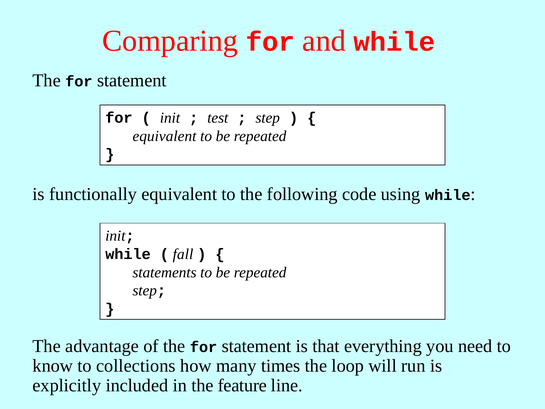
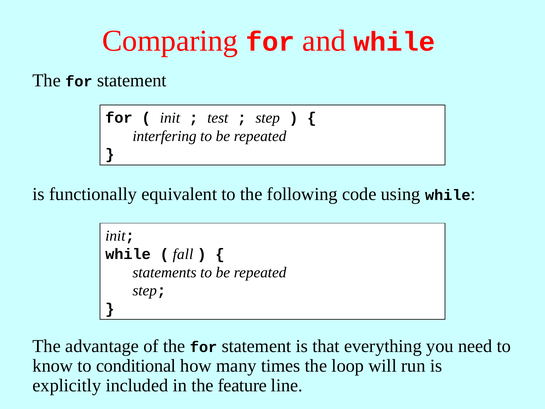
equivalent: equivalent -> interfering (165, 136)
collections: collections -> conditional (136, 366)
